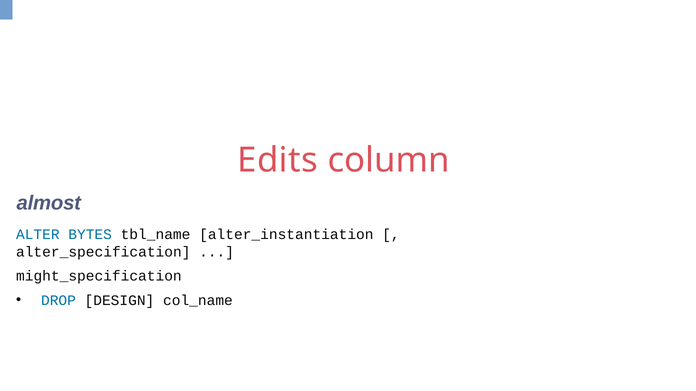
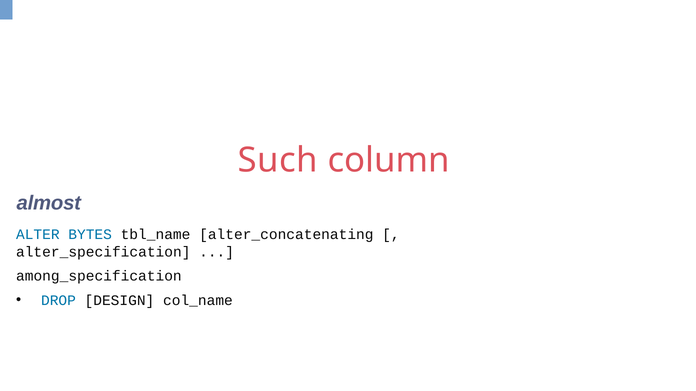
Edits: Edits -> Such (278, 161)
alter_instantiation: alter_instantiation -> alter_concatenating (286, 235)
might_specification: might_specification -> among_specification (99, 276)
